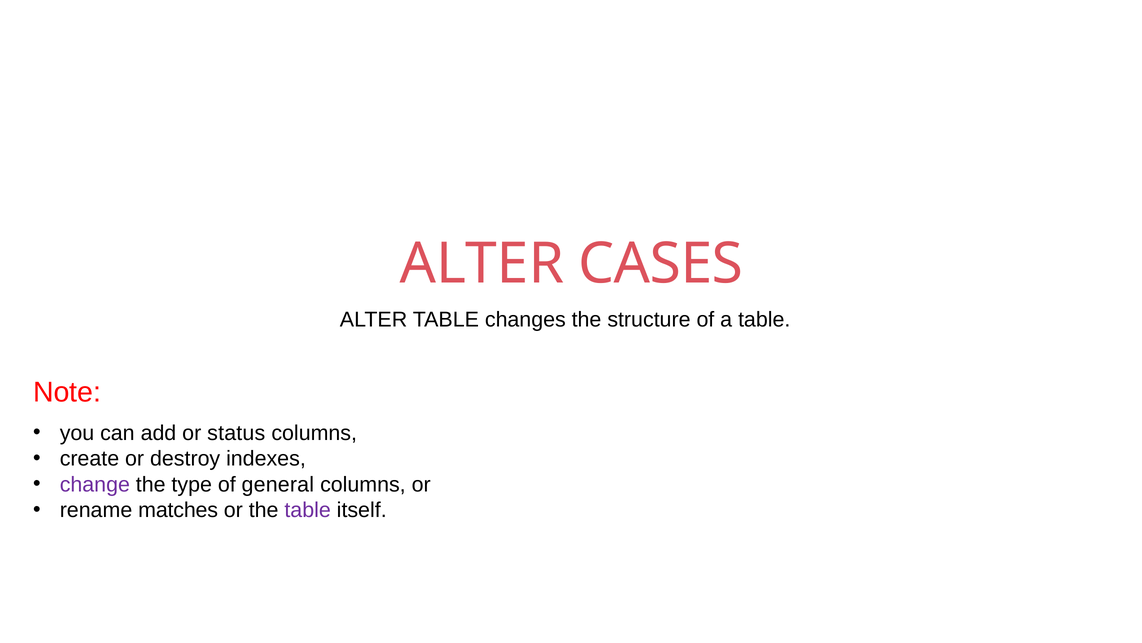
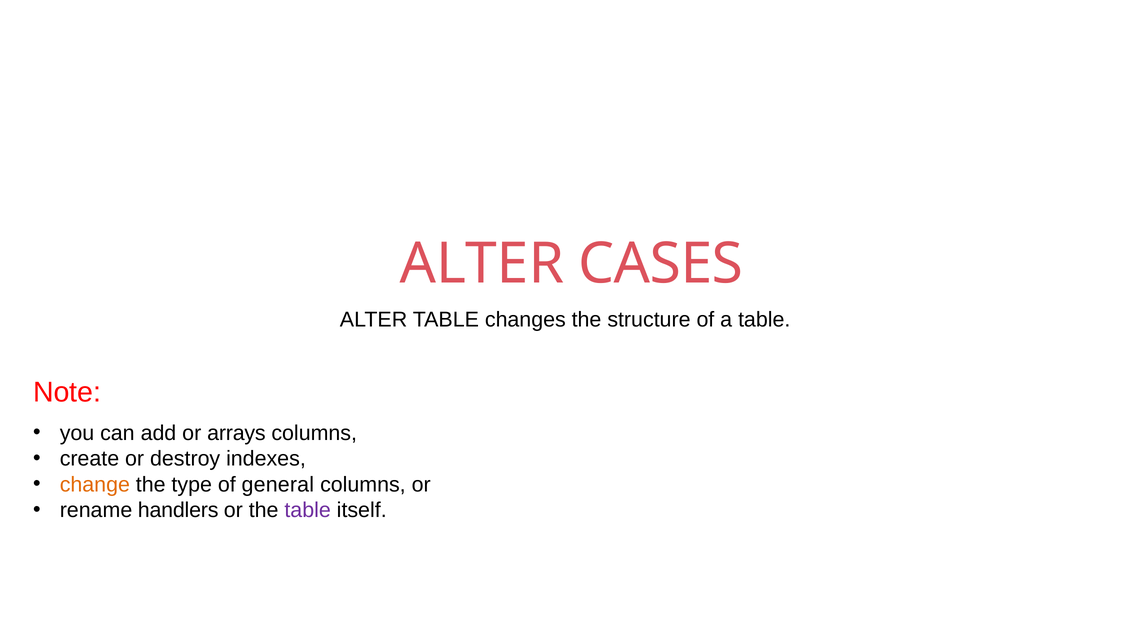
status: status -> arrays (236, 433)
change colour: purple -> orange (95, 484)
matches: matches -> handlers (178, 510)
